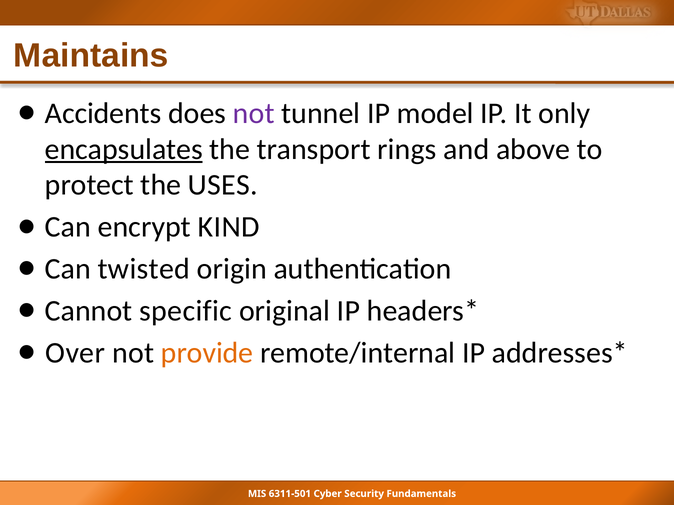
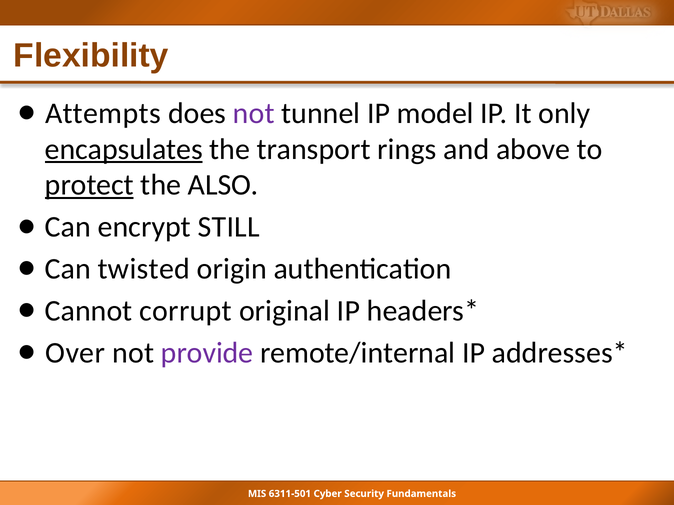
Maintains: Maintains -> Flexibility (91, 56)
Accidents: Accidents -> Attempts (103, 113)
protect underline: none -> present (89, 185)
USES: USES -> ALSO (223, 185)
KIND: KIND -> STILL (229, 227)
specific: specific -> corrupt (186, 311)
provide colour: orange -> purple (207, 353)
